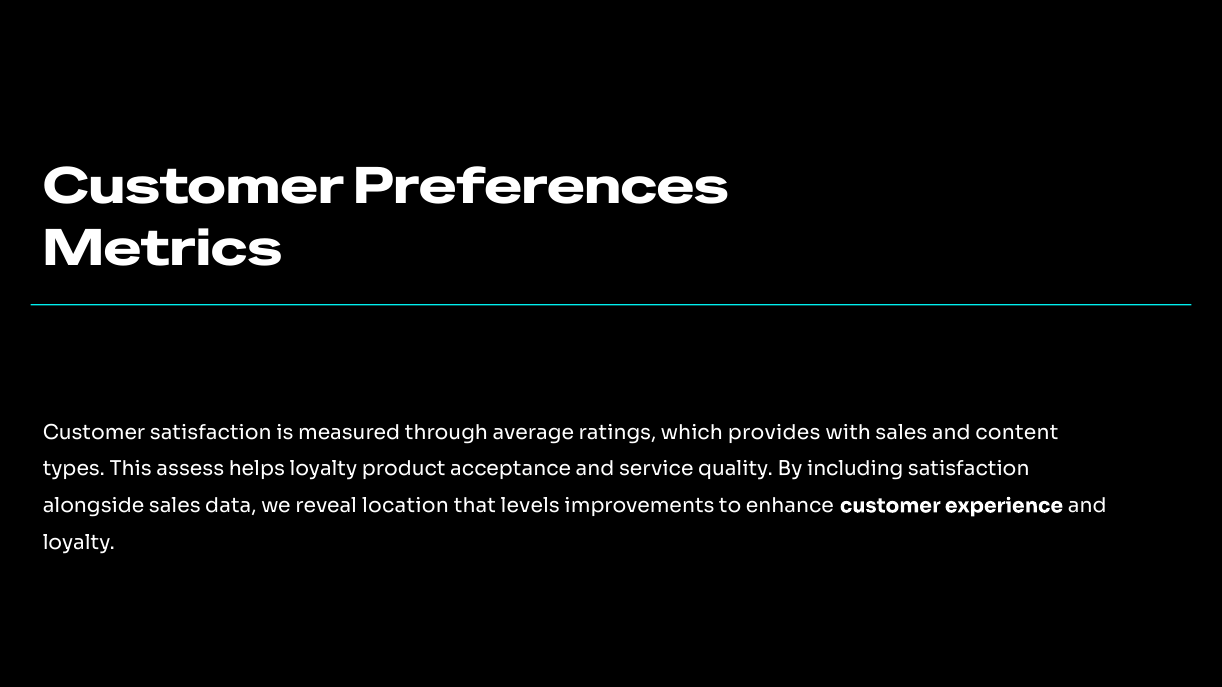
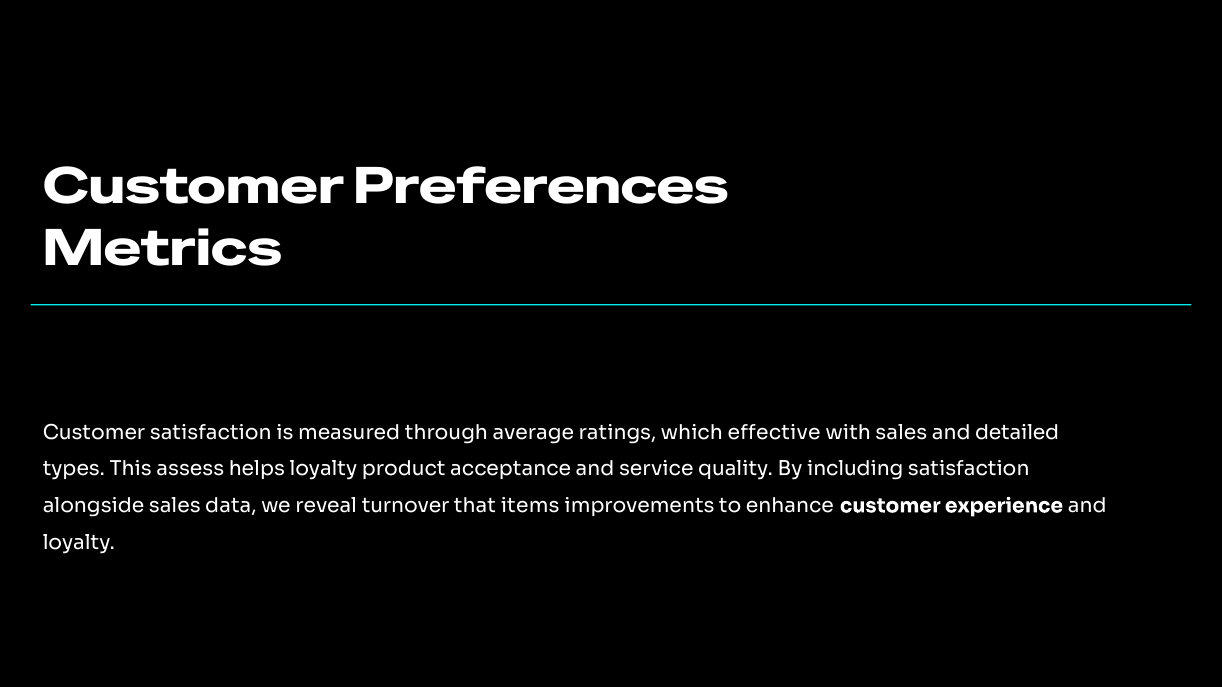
provides: provides -> effective (774, 433)
content: content -> detailed (1017, 433)
location: location -> turnover (406, 506)
levels: levels -> items (530, 506)
